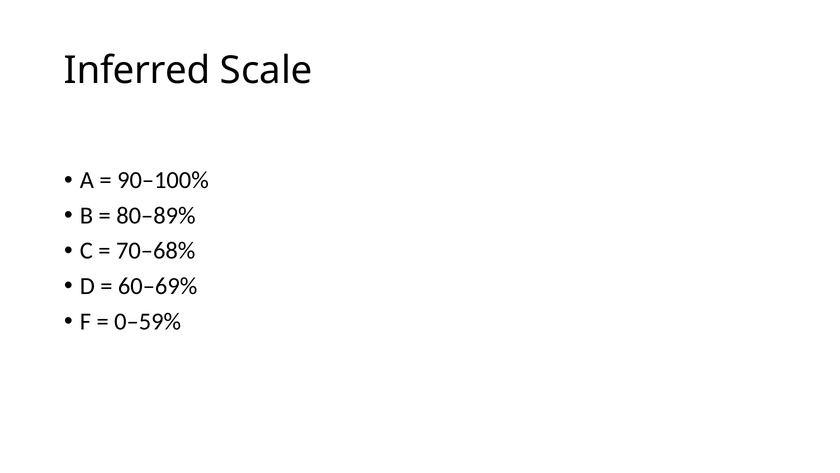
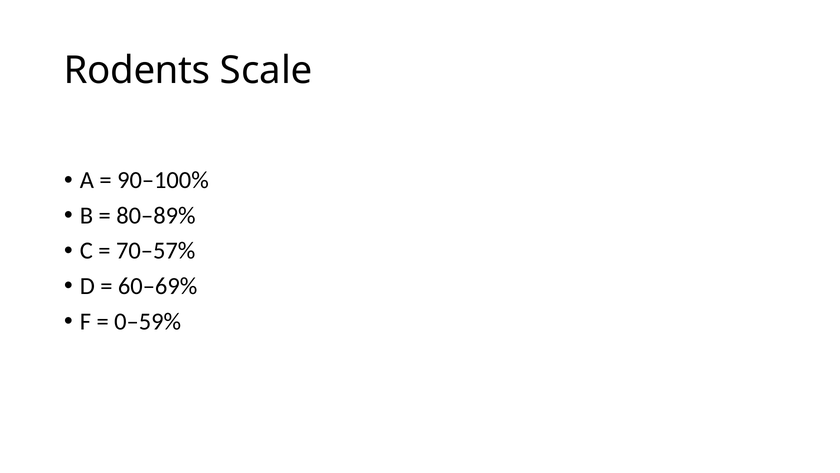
Inferred: Inferred -> Rodents (137, 71)
70–68%: 70–68% -> 70–57% (156, 251)
